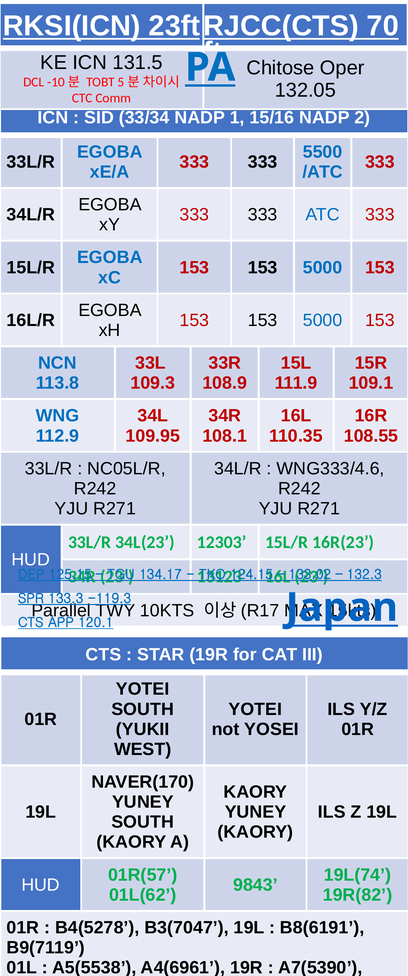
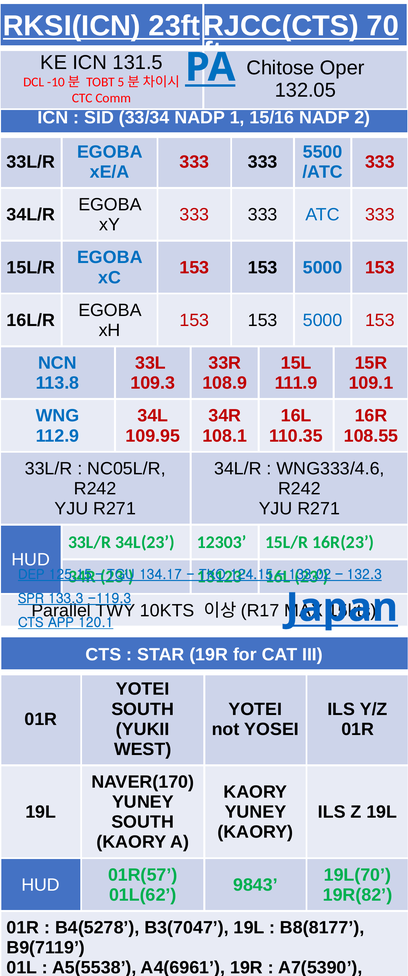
19L(74: 19L(74 -> 19L(70 (357, 875)
B8(6191: B8(6191 -> B8(8177 (322, 928)
